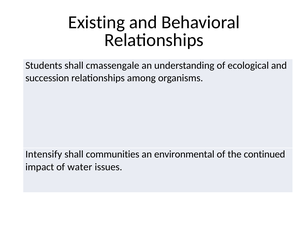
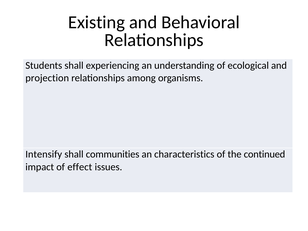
cmassengale: cmassengale -> experiencing (113, 65)
succession: succession -> projection (47, 78)
environmental: environmental -> characteristics (184, 154)
water: water -> effect (80, 167)
